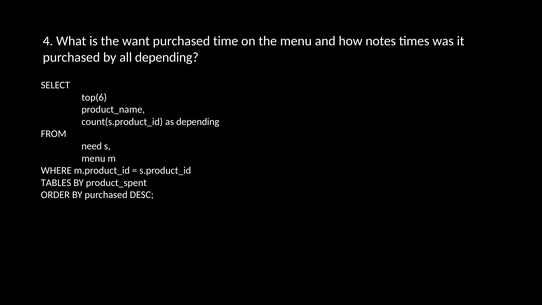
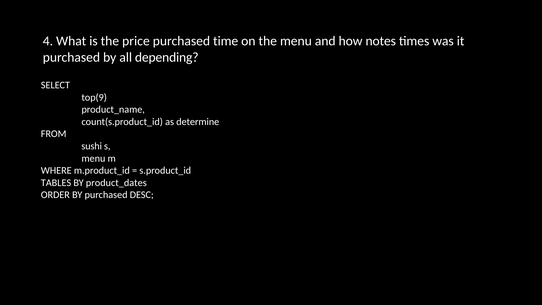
want: want -> price (136, 41)
top(6: top(6 -> top(9 (94, 97)
as depending: depending -> determine (198, 122)
need: need -> sushi (92, 146)
product_spent: product_spent -> product_dates (116, 183)
